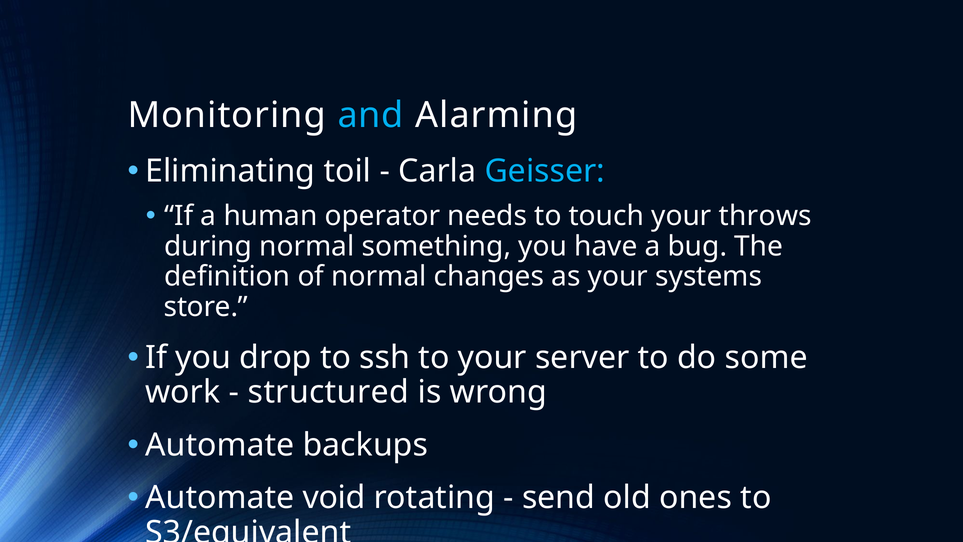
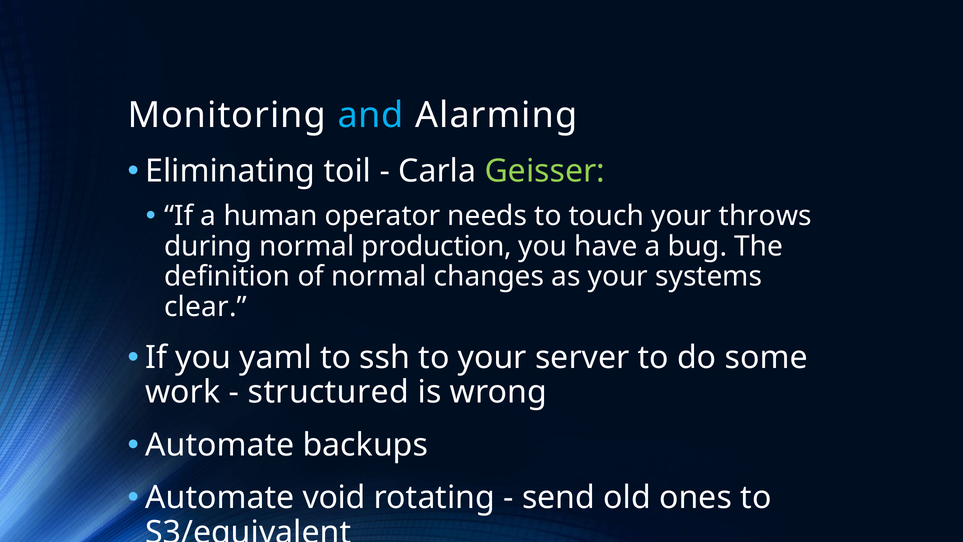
Geisser colour: light blue -> light green (545, 171)
something: something -> production (437, 246)
store: store -> clear (206, 307)
drop: drop -> yaml (276, 357)
